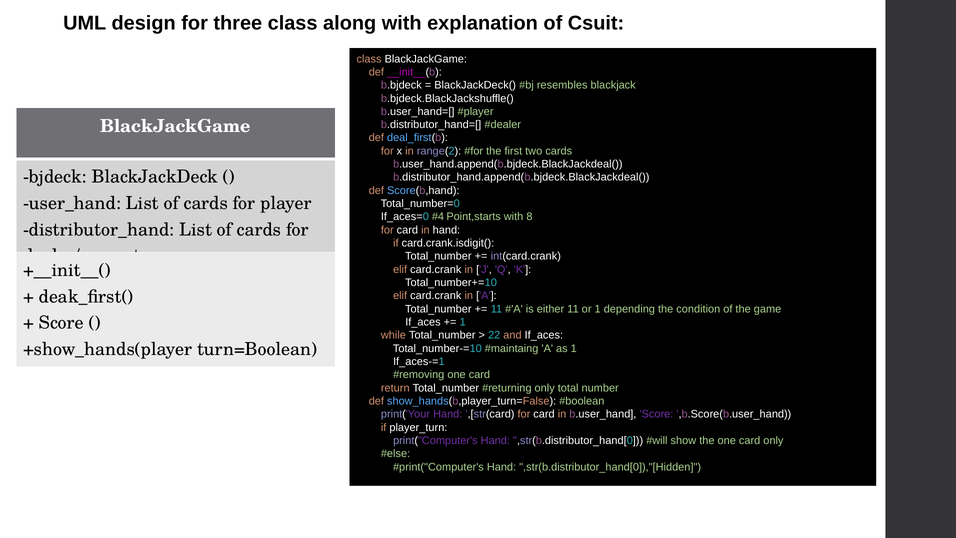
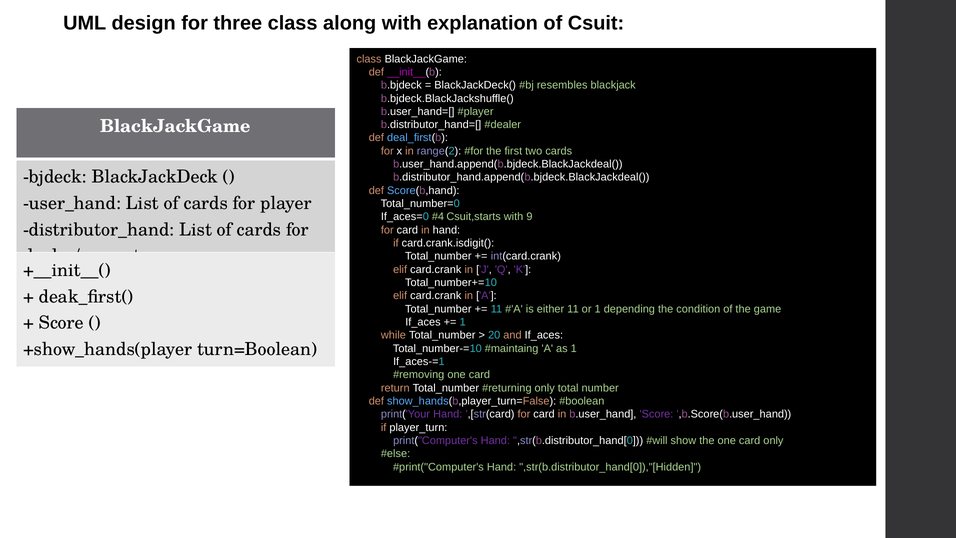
Point,starts: Point,starts -> Csuit,starts (474, 217)
8: 8 -> 9 (529, 217)
22: 22 -> 20 (494, 335)
